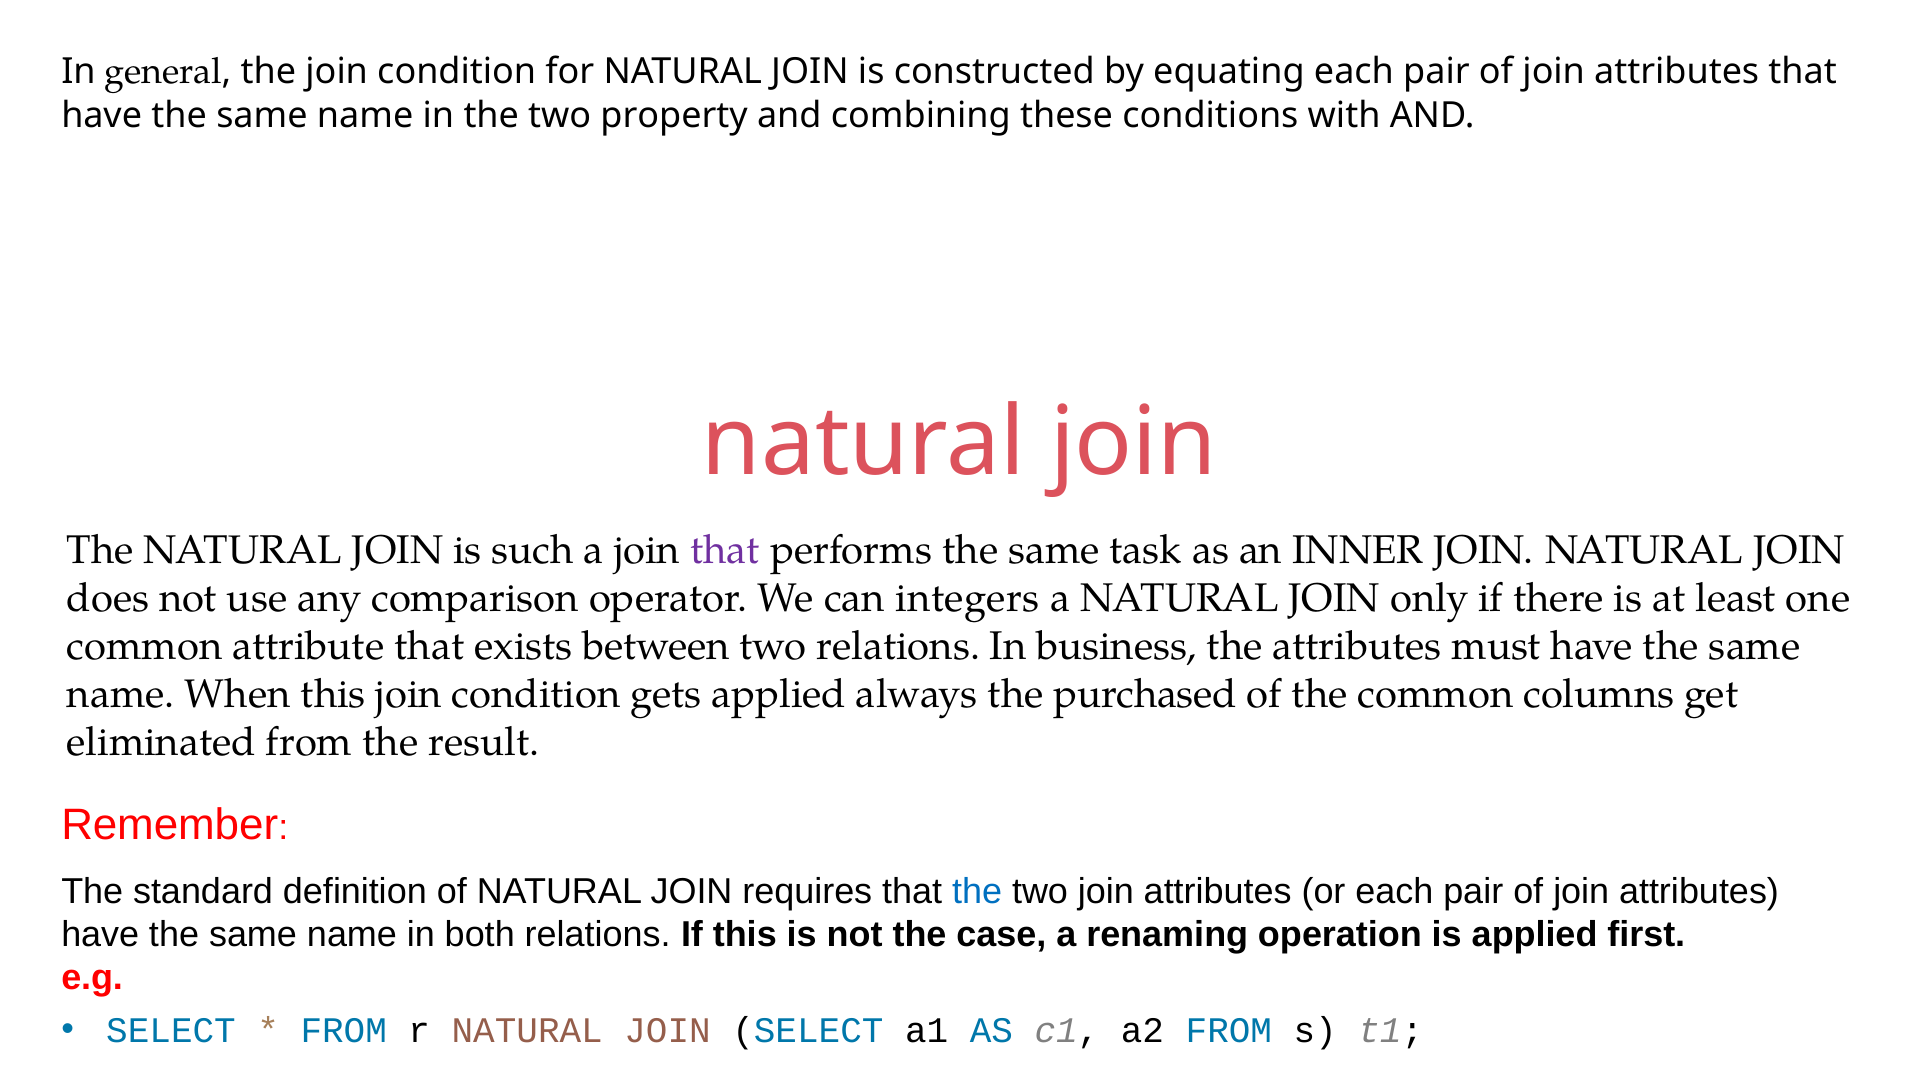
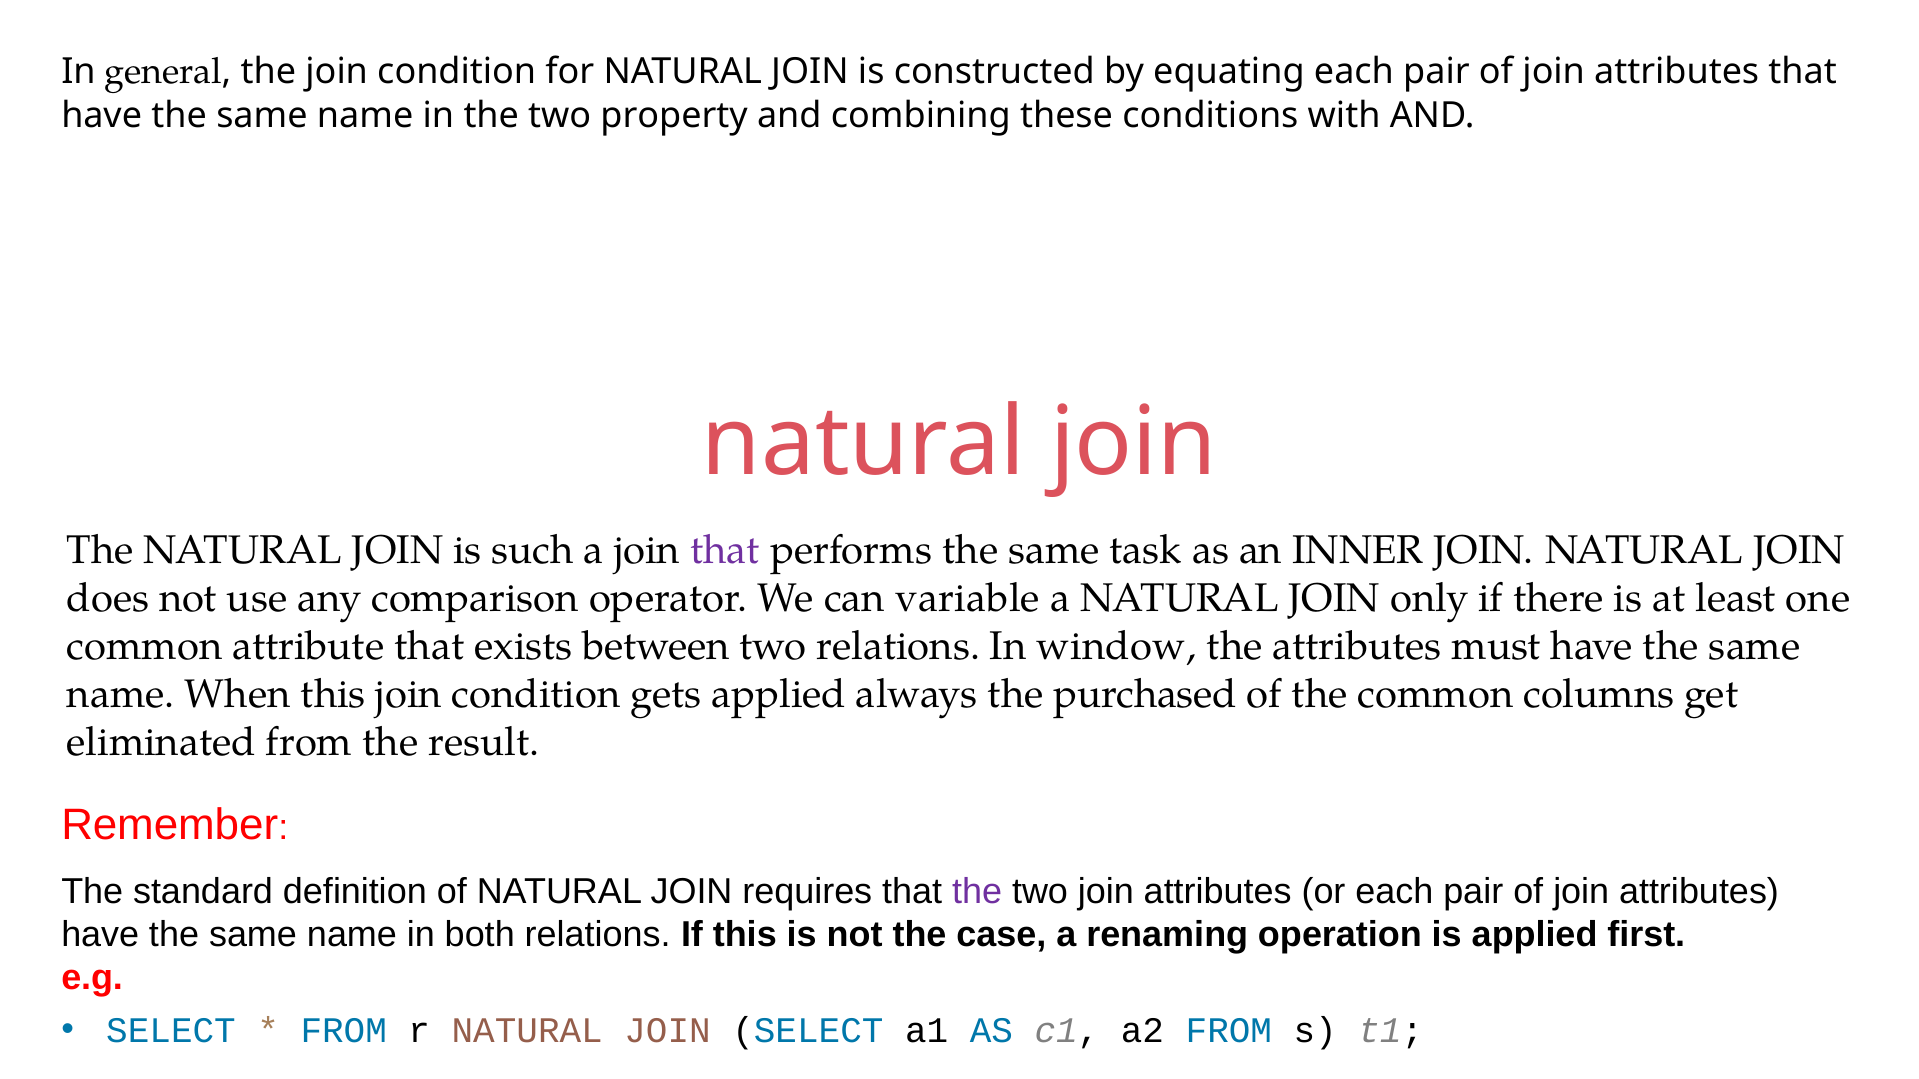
integers: integers -> variable (968, 599)
business: business -> window (1117, 647)
the colour: blue -> purple (977, 892)
